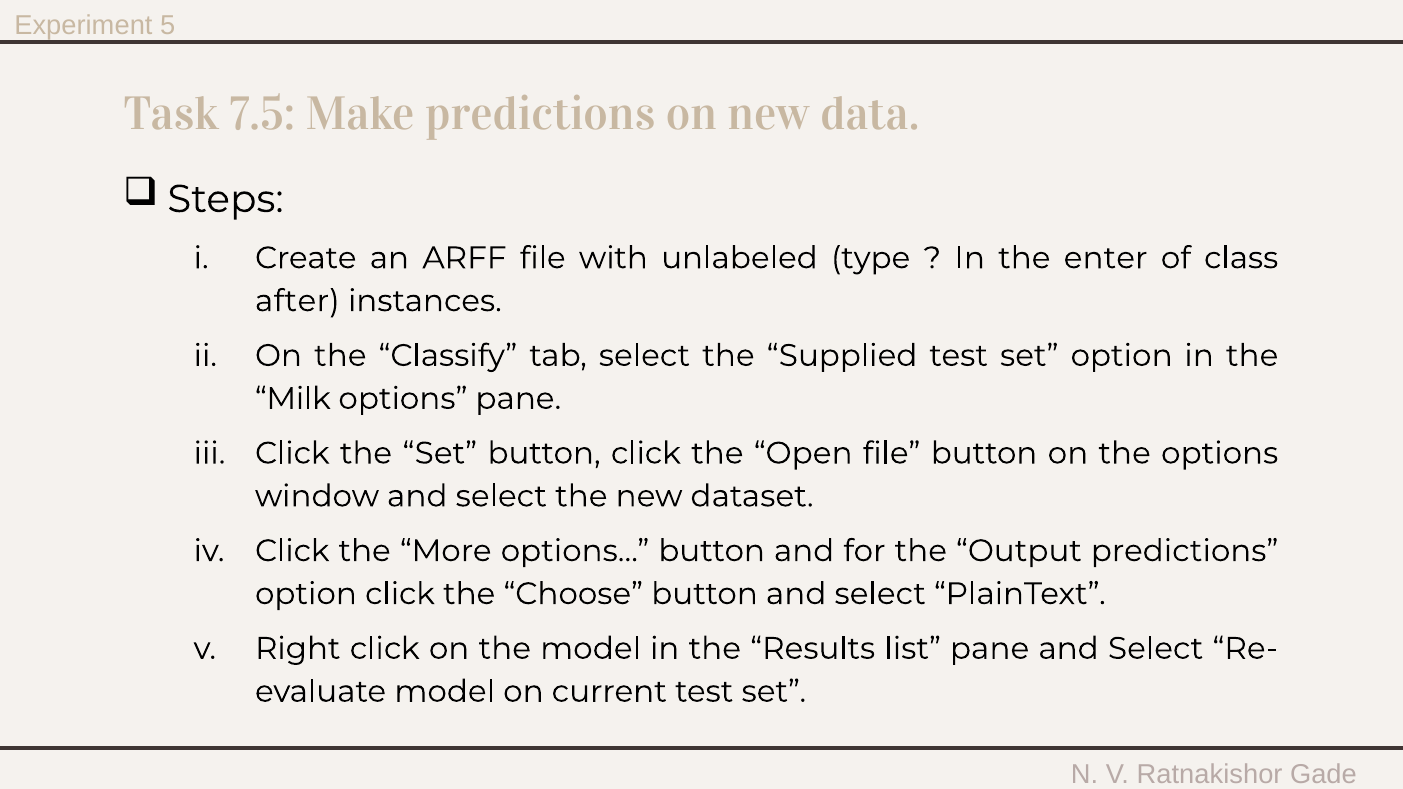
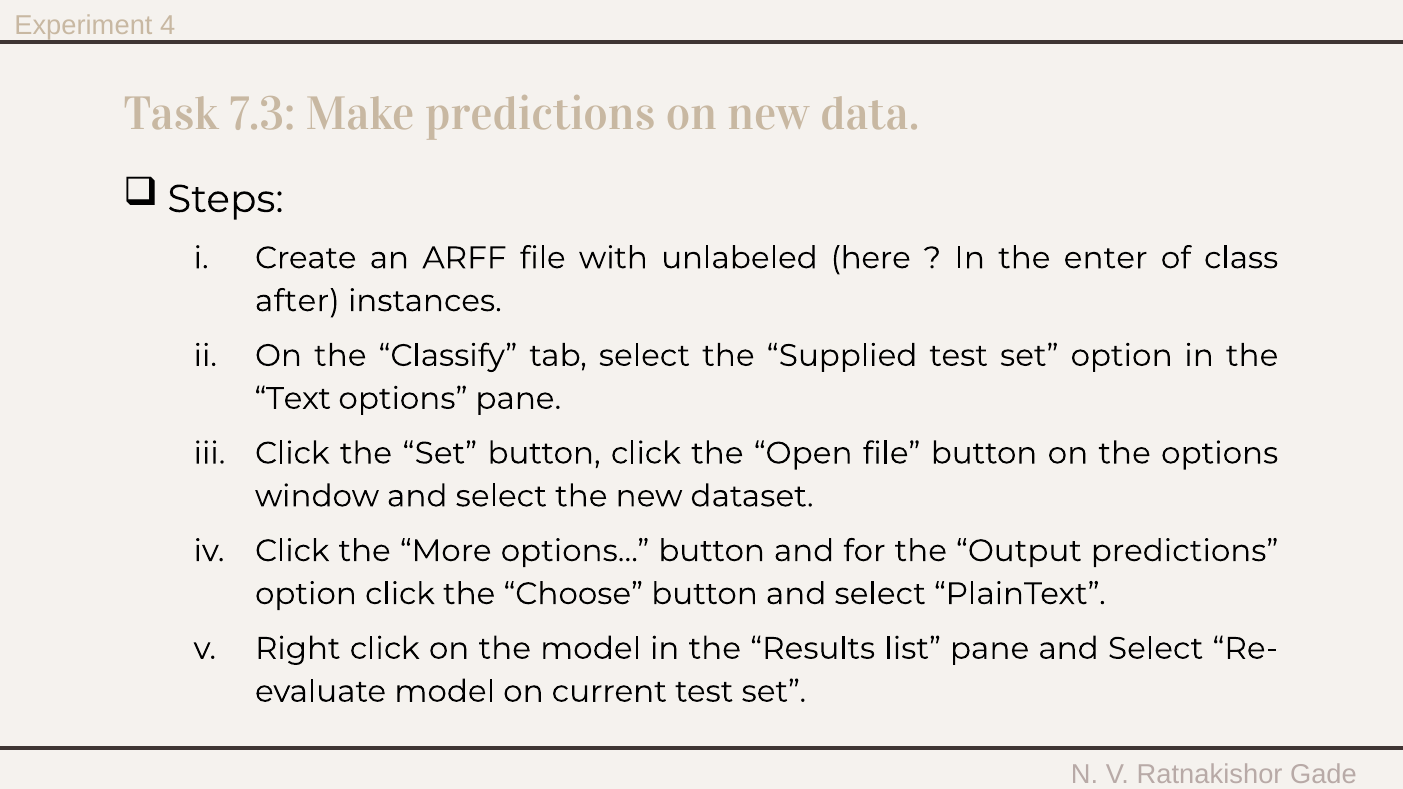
5: 5 -> 4 (168, 25)
7.5: 7.5 -> 7.3 (263, 114)
type: type -> here (871, 258)
Milk: Milk -> Text (293, 399)
